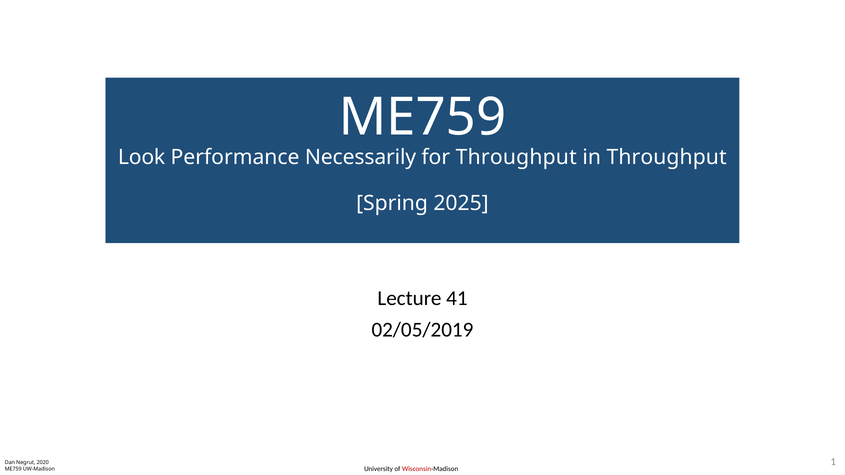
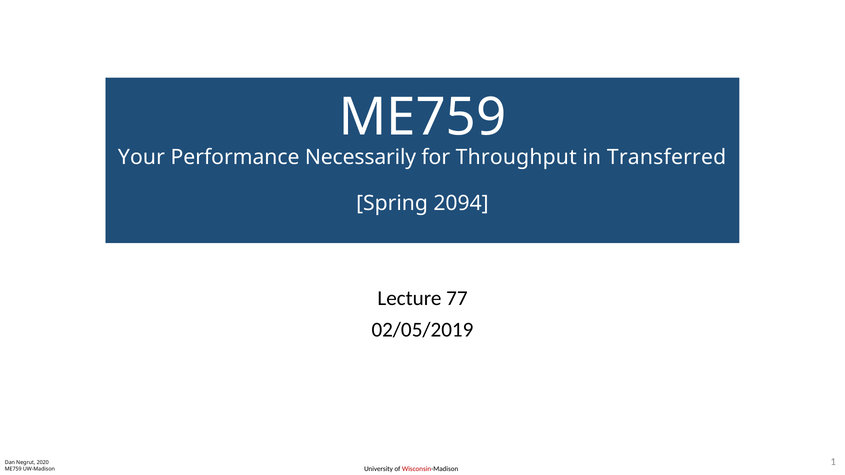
Look: Look -> Your (141, 158)
in Throughput: Throughput -> Transferred (667, 158)
2025: 2025 -> 2094 (461, 203)
41: 41 -> 77 (457, 298)
